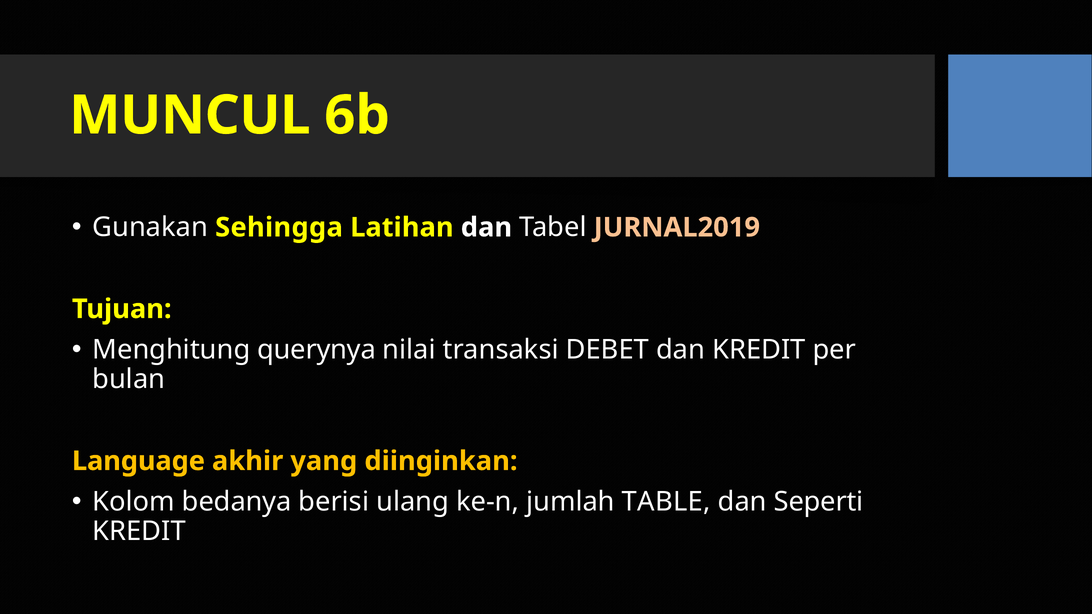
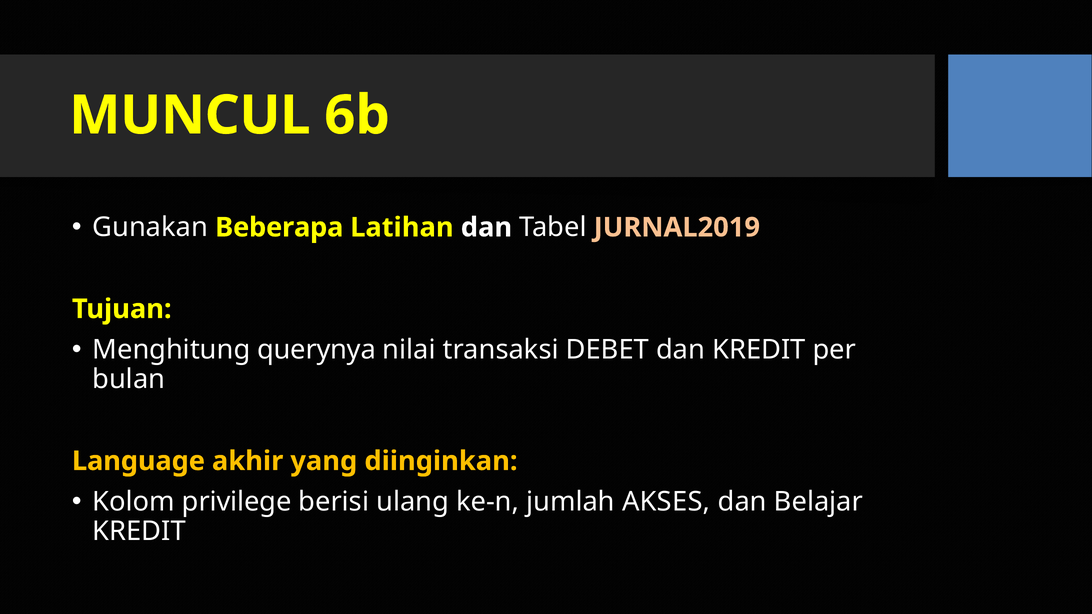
Sehingga: Sehingga -> Beberapa (279, 227)
bedanya: bedanya -> privilege (237, 502)
TABLE: TABLE -> AKSES (666, 502)
Seperti: Seperti -> Belajar (818, 502)
